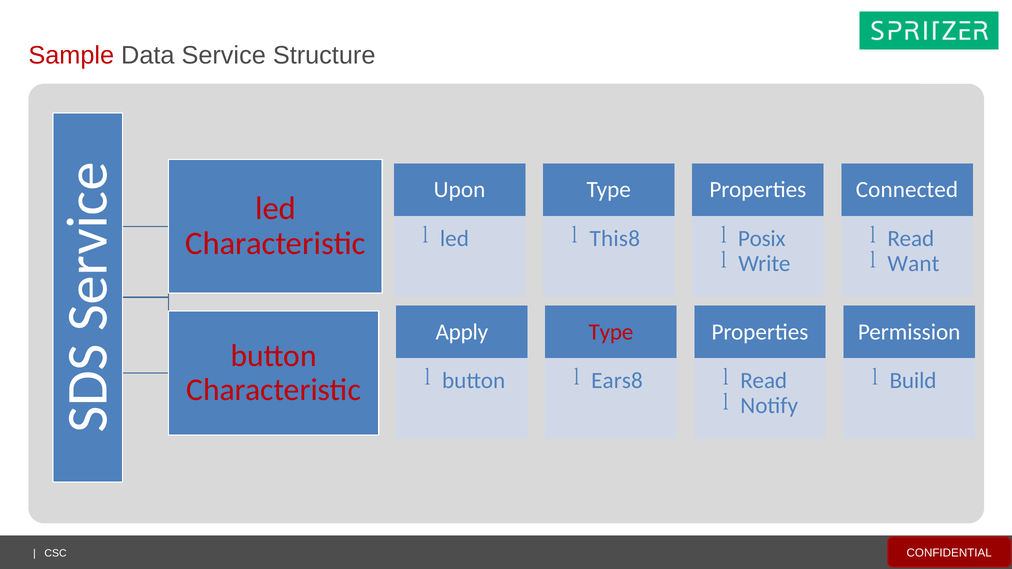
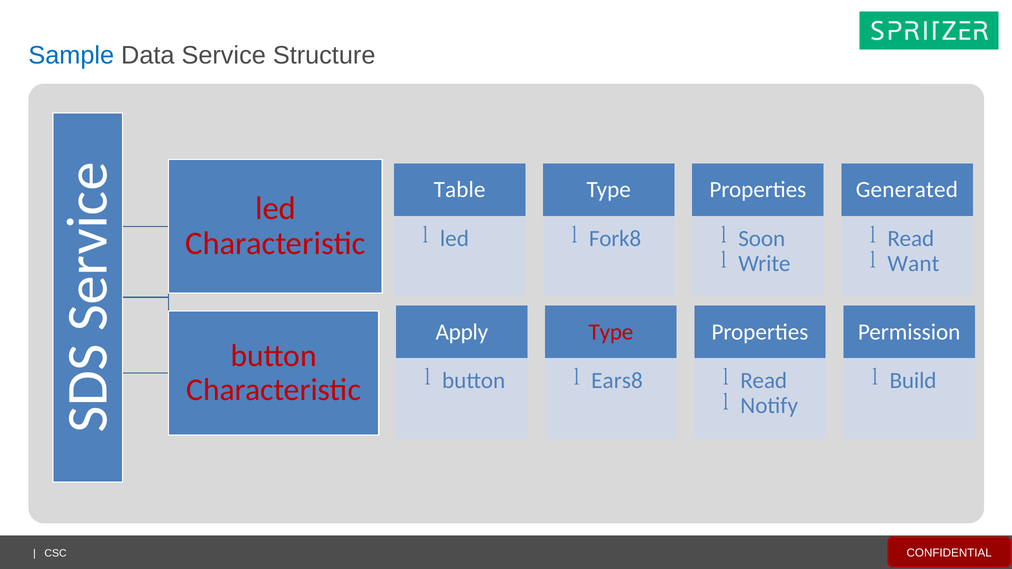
Sample colour: red -> blue (71, 55)
Upon: Upon -> Table (460, 190)
Connected: Connected -> Generated (907, 190)
This8: This8 -> Fork8 (615, 238)
Posix: Posix -> Soon (762, 238)
